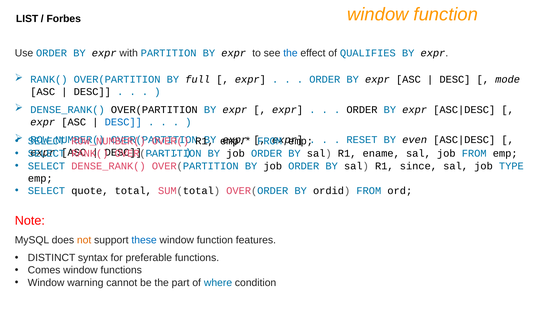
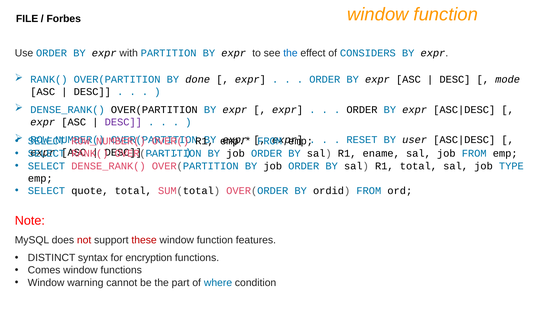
LIST: LIST -> FILE (27, 19)
QUALIFIES: QUALIFIES -> CONSIDERS (368, 53)
full: full -> done (198, 79)
DESC colour: blue -> purple (123, 122)
even: even -> user (415, 140)
R1 since: since -> total (418, 166)
not colour: orange -> red (84, 240)
these colour: blue -> red (144, 240)
preferable: preferable -> encryption (149, 258)
